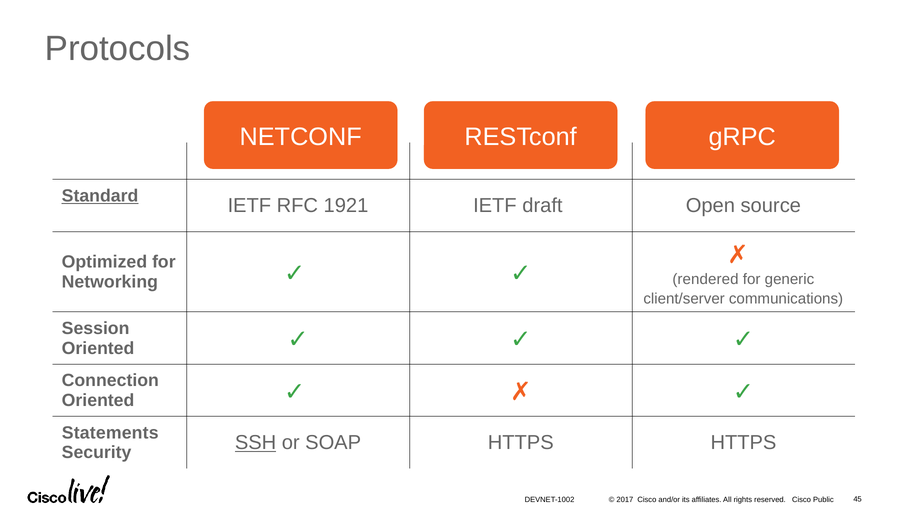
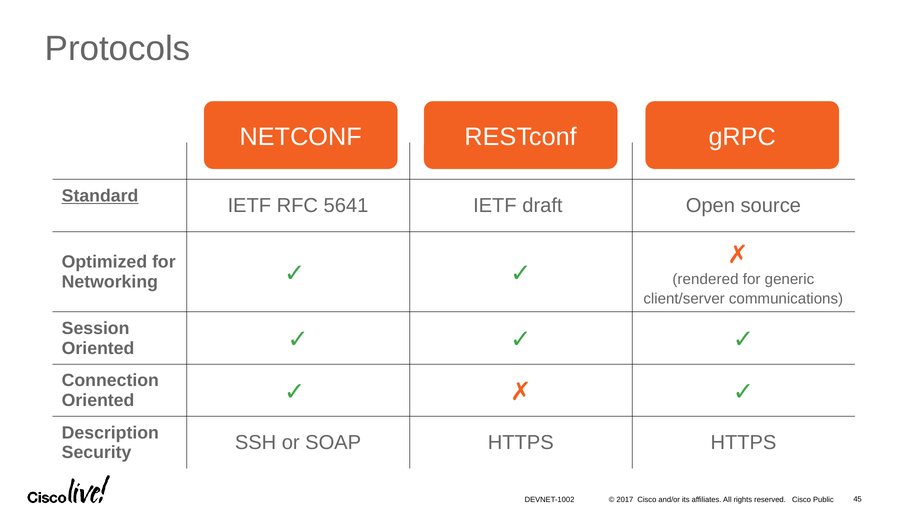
1921: 1921 -> 5641 (346, 206)
Statements: Statements -> Description (110, 433)
SSH underline: present -> none (256, 442)
